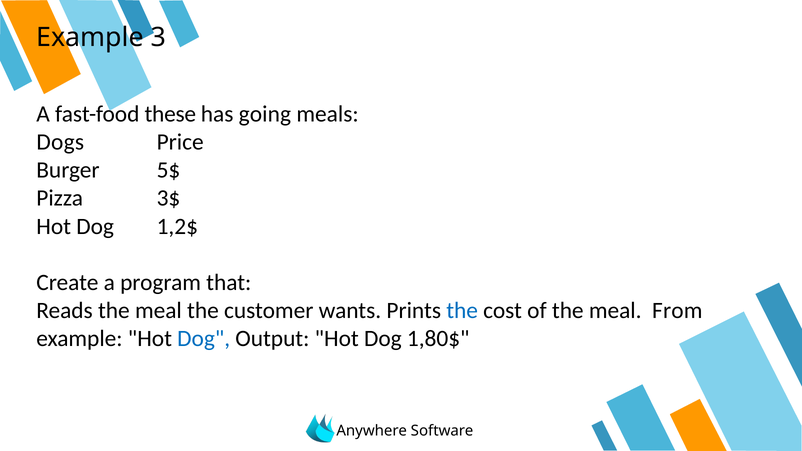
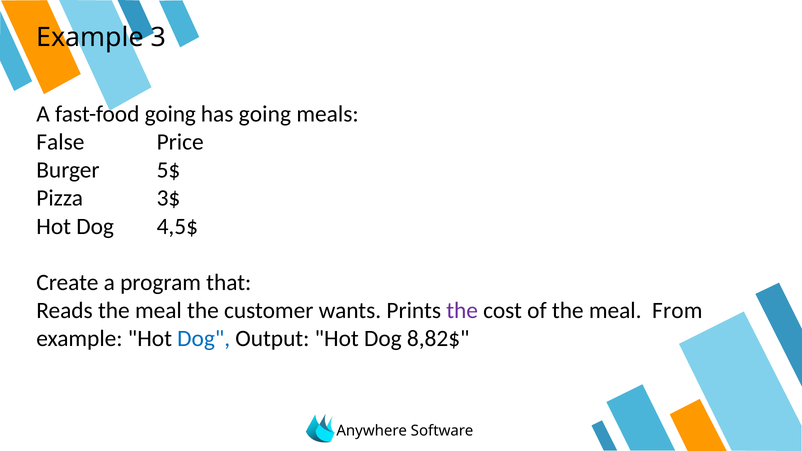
fast-food these: these -> going (170, 114)
Dogs: Dogs -> False (60, 142)
1,2$: 1,2$ -> 4,5$ (177, 226)
the colour: blue -> purple (462, 311)
1,80$: 1,80$ -> 8,82$ (438, 339)
